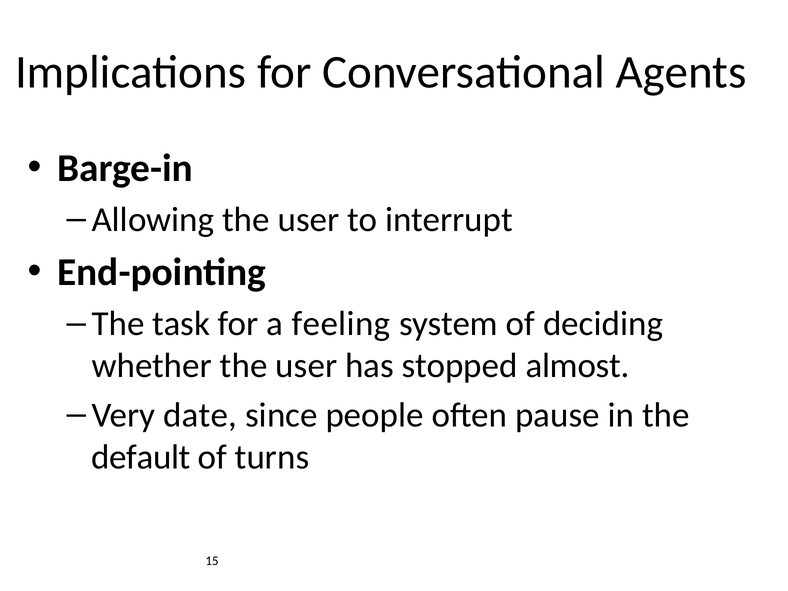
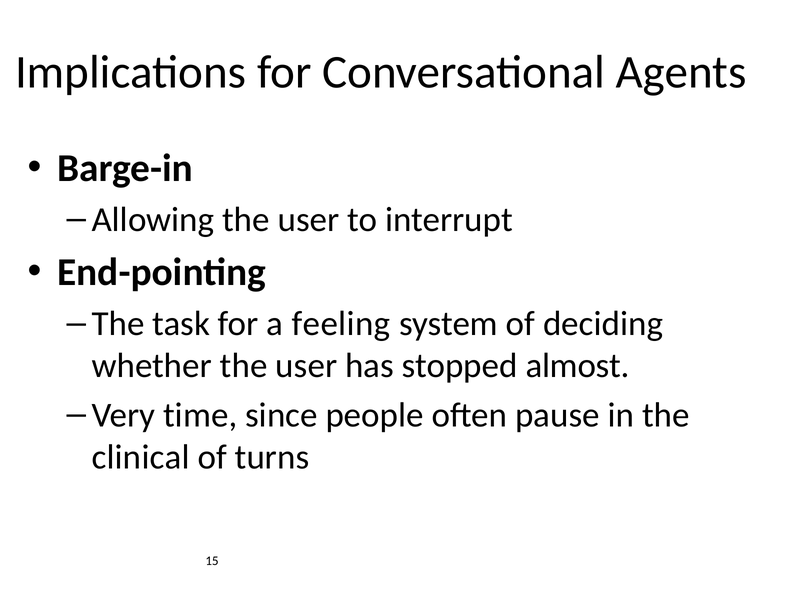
date: date -> time (200, 415)
default: default -> clinical (141, 457)
